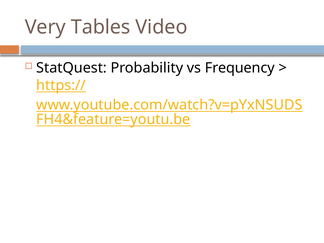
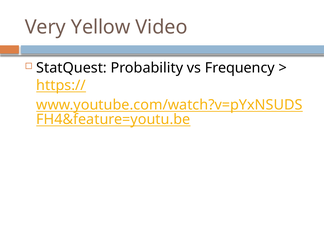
Tables: Tables -> Yellow (101, 27)
